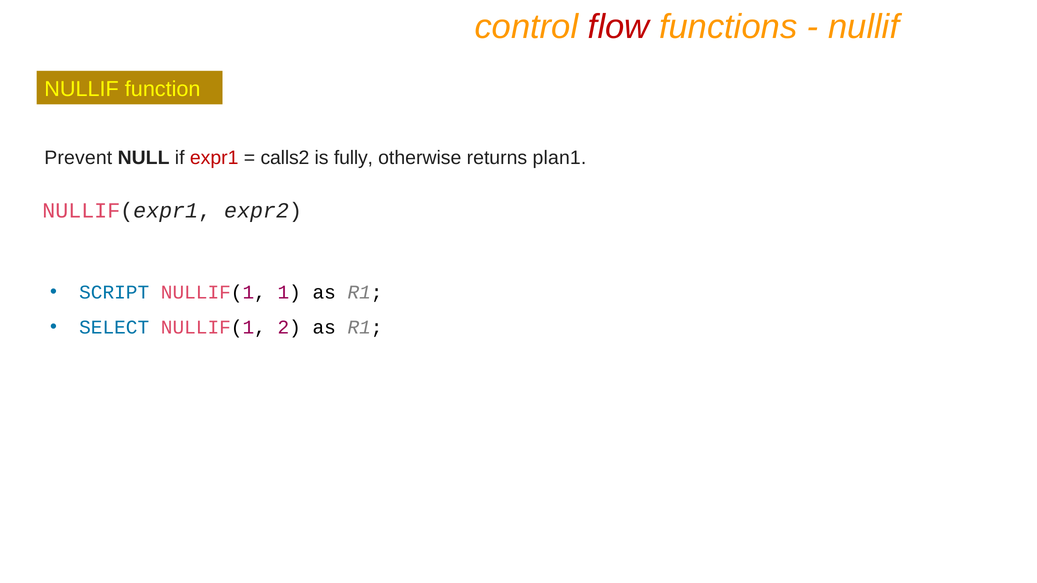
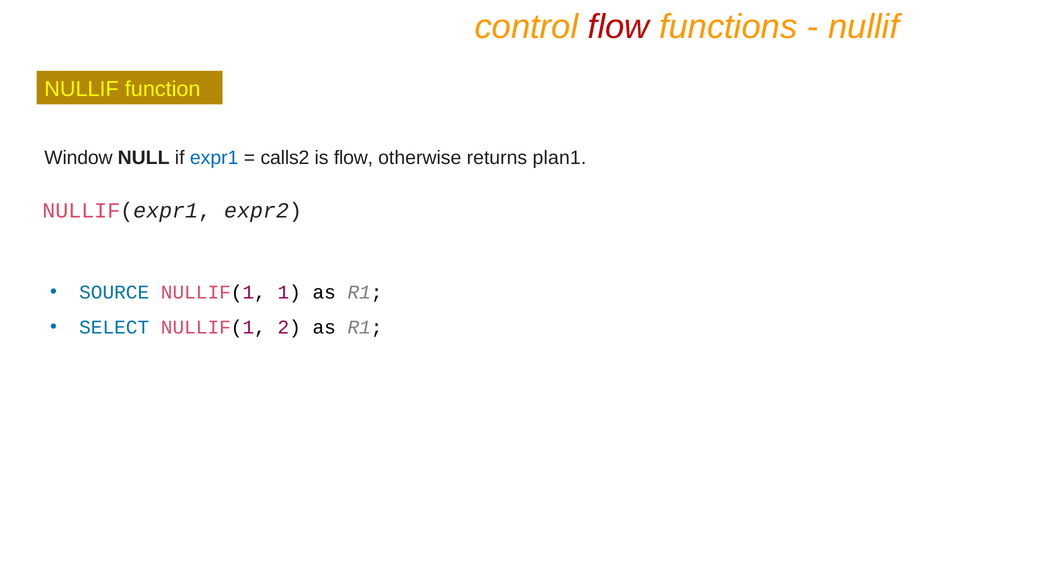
Prevent: Prevent -> Window (78, 158)
expr1 colour: red -> blue (214, 158)
is fully: fully -> flow (353, 158)
SCRIPT: SCRIPT -> SOURCE (114, 292)
